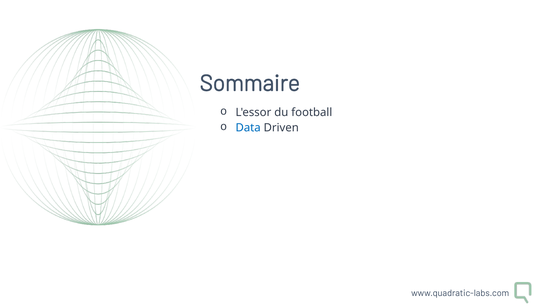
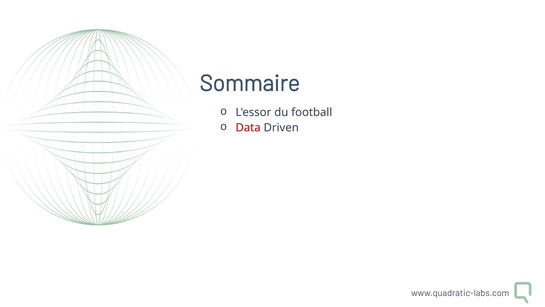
Data colour: blue -> red (248, 127)
